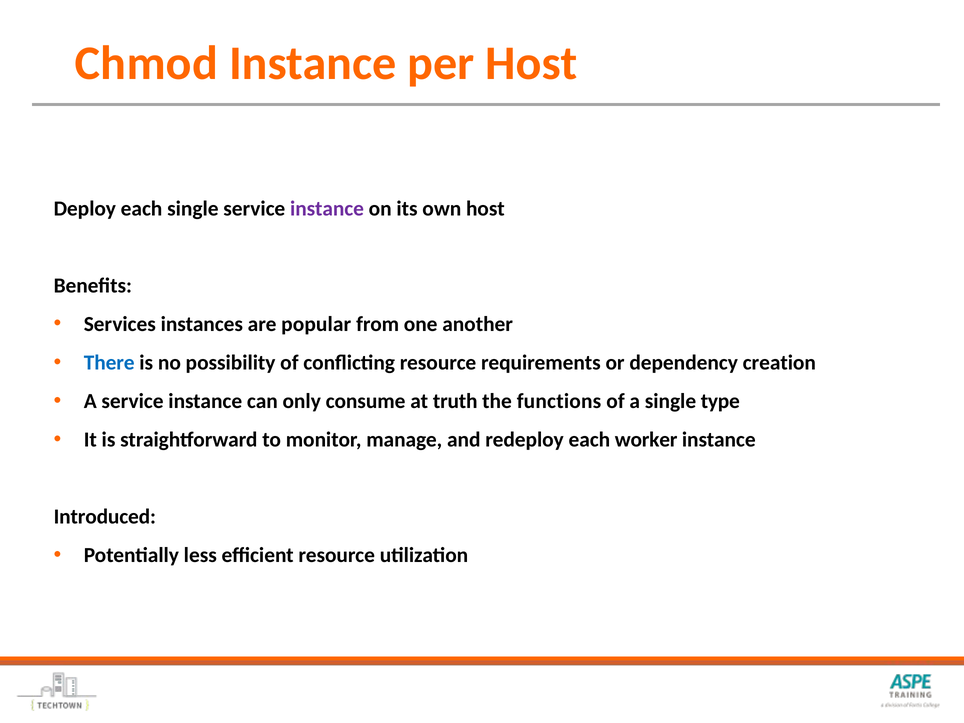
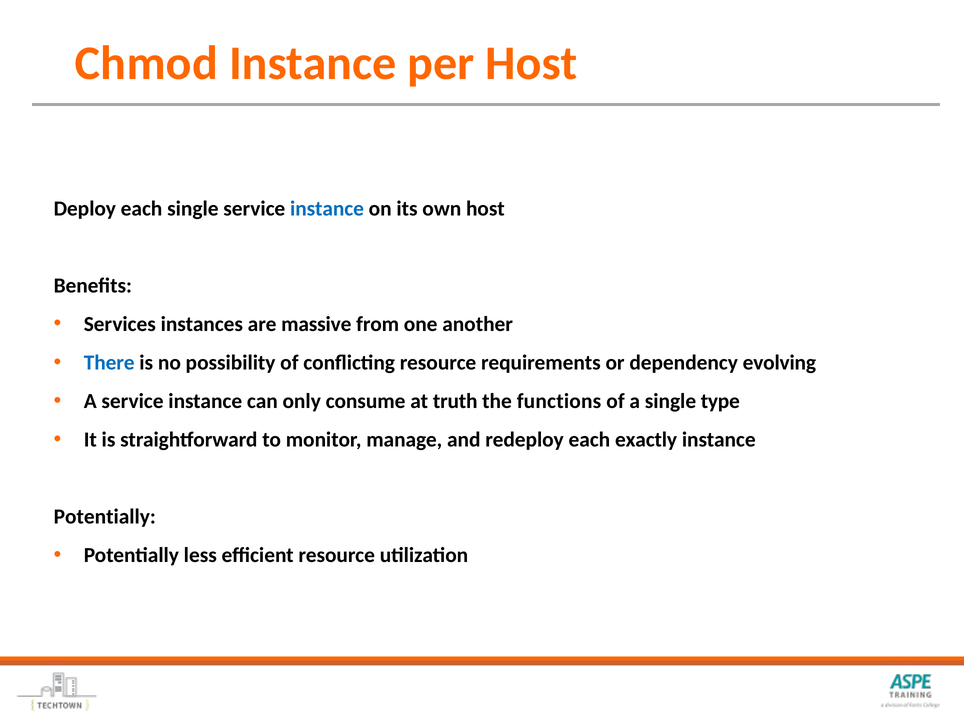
instance colour: purple -> blue (327, 209)
popular: popular -> massive (316, 324)
creation: creation -> evolving (779, 363)
worker: worker -> exactly (646, 440)
Introduced: Introduced -> Potentially (105, 517)
